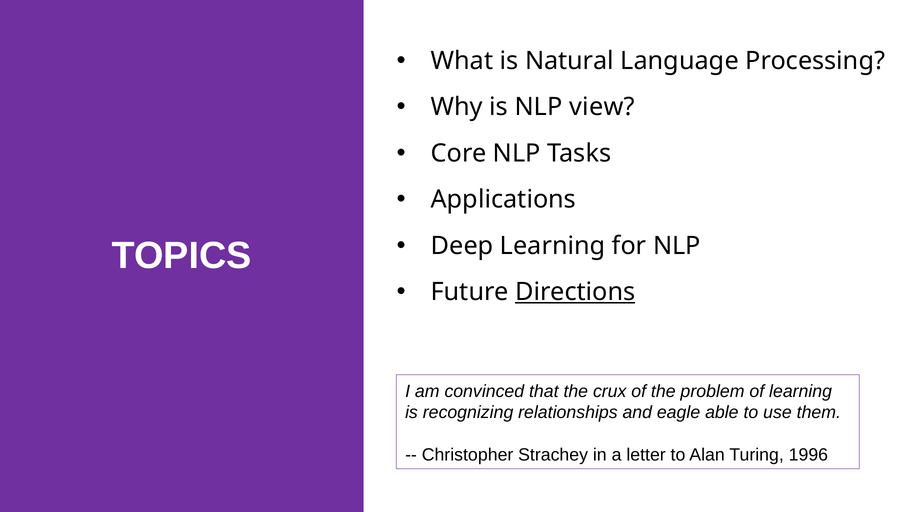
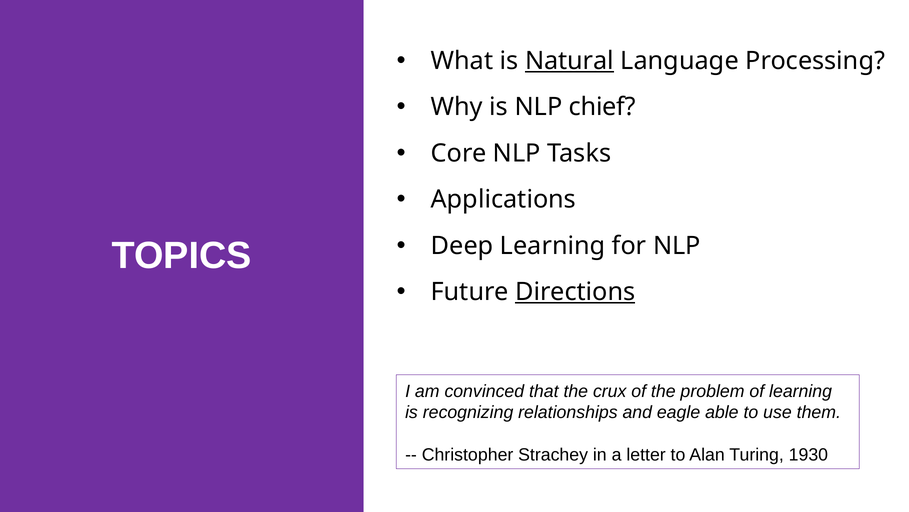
Natural underline: none -> present (569, 61)
view: view -> chief (602, 107)
1996: 1996 -> 1930 (808, 454)
